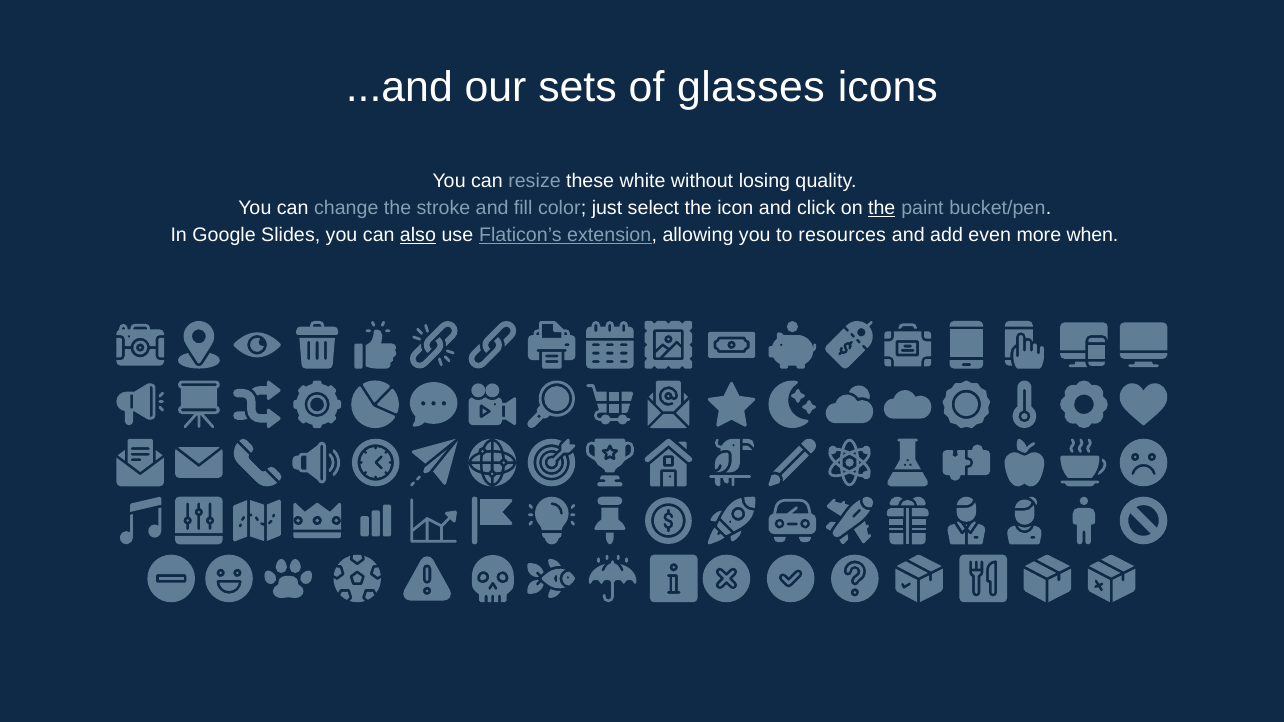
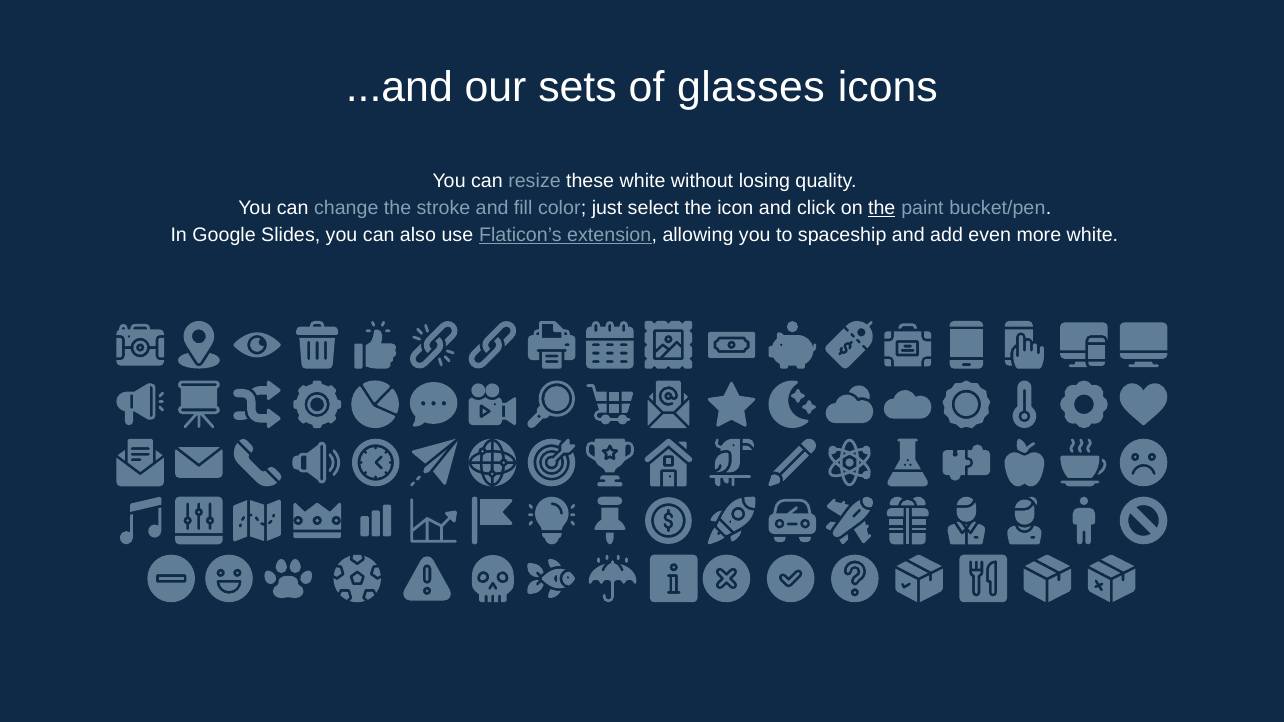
also underline: present -> none (418, 235)
resources: resources -> spaceship (842, 235)
more when: when -> white (1092, 235)
